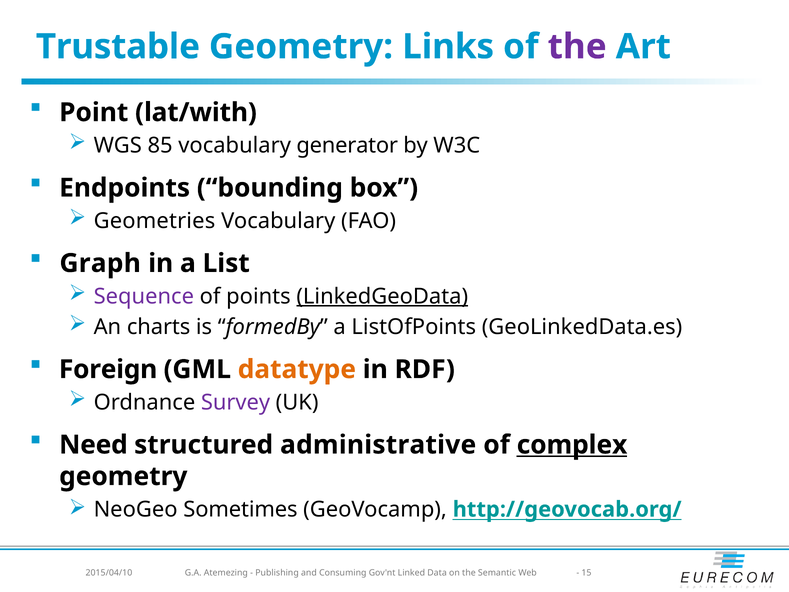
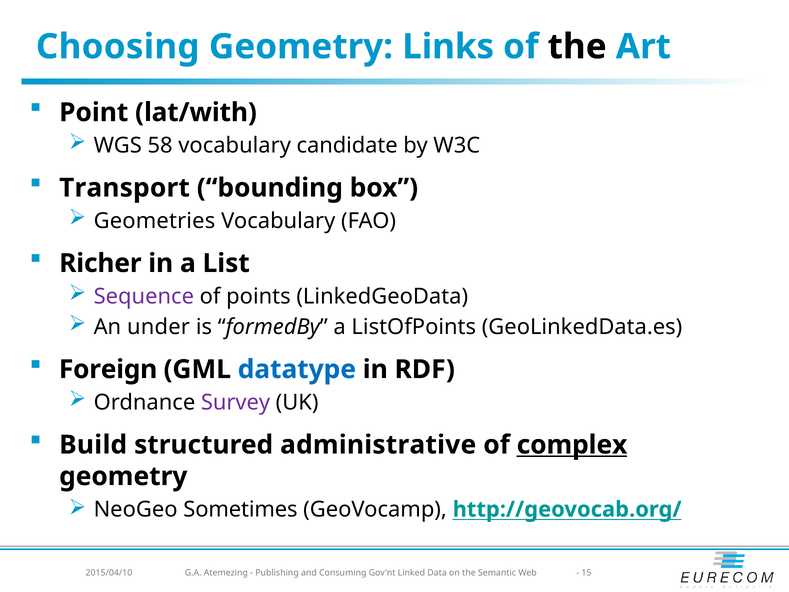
Trustable: Trustable -> Choosing (118, 47)
the colour: purple -> black (577, 47)
85: 85 -> 58 (160, 145)
generator: generator -> candidate (347, 145)
Endpoints: Endpoints -> Transport (124, 188)
Graph: Graph -> Richer (100, 263)
LinkedGeoData underline: present -> none (382, 296)
charts: charts -> under (158, 327)
datatype colour: orange -> blue (297, 369)
Need: Need -> Build (93, 445)
